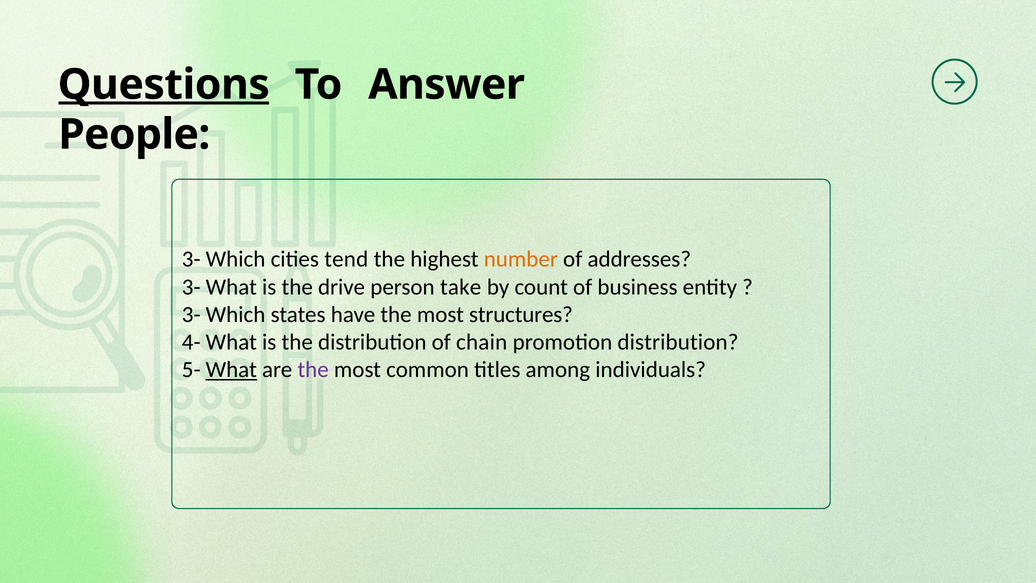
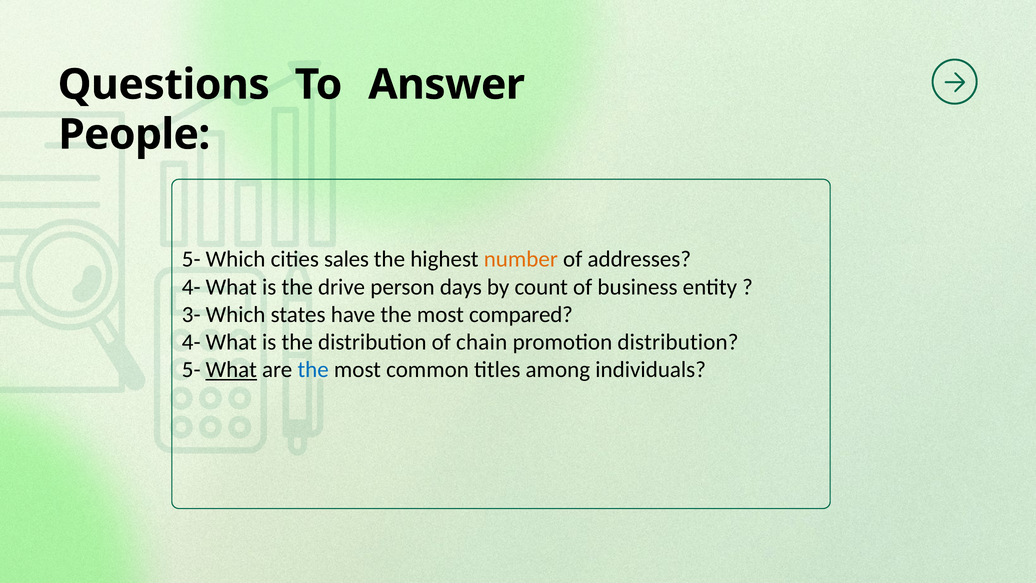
Questions underline: present -> none (164, 85)
3-: 3- -> 5- (191, 259)
tend: tend -> sales (346, 259)
3-: 3- -> 4- (191, 287)
take: take -> days (461, 287)
structures: structures -> compared (521, 314)
the colour: purple -> blue (313, 370)
